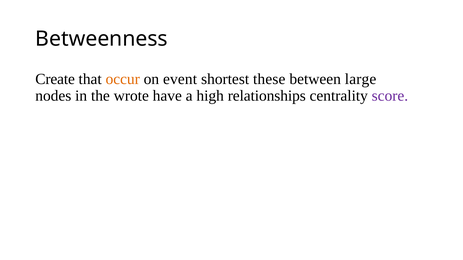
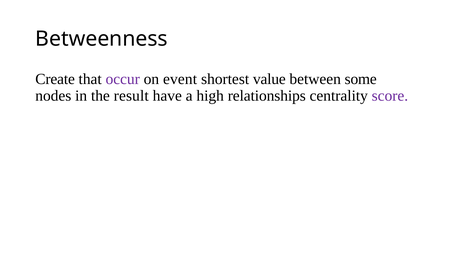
occur colour: orange -> purple (123, 79)
these: these -> value (269, 79)
large: large -> some (361, 79)
wrote: wrote -> result (131, 96)
